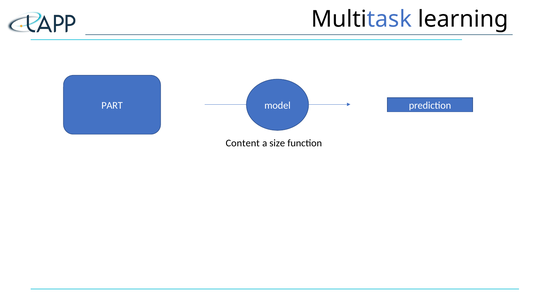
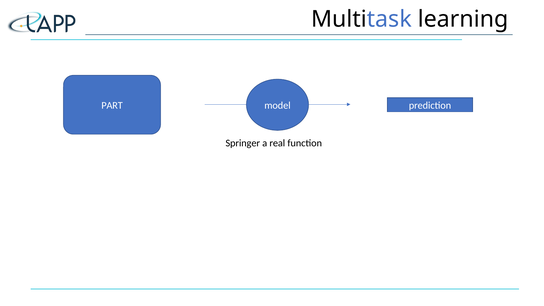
Content: Content -> Springer (243, 143)
size: size -> real (277, 143)
